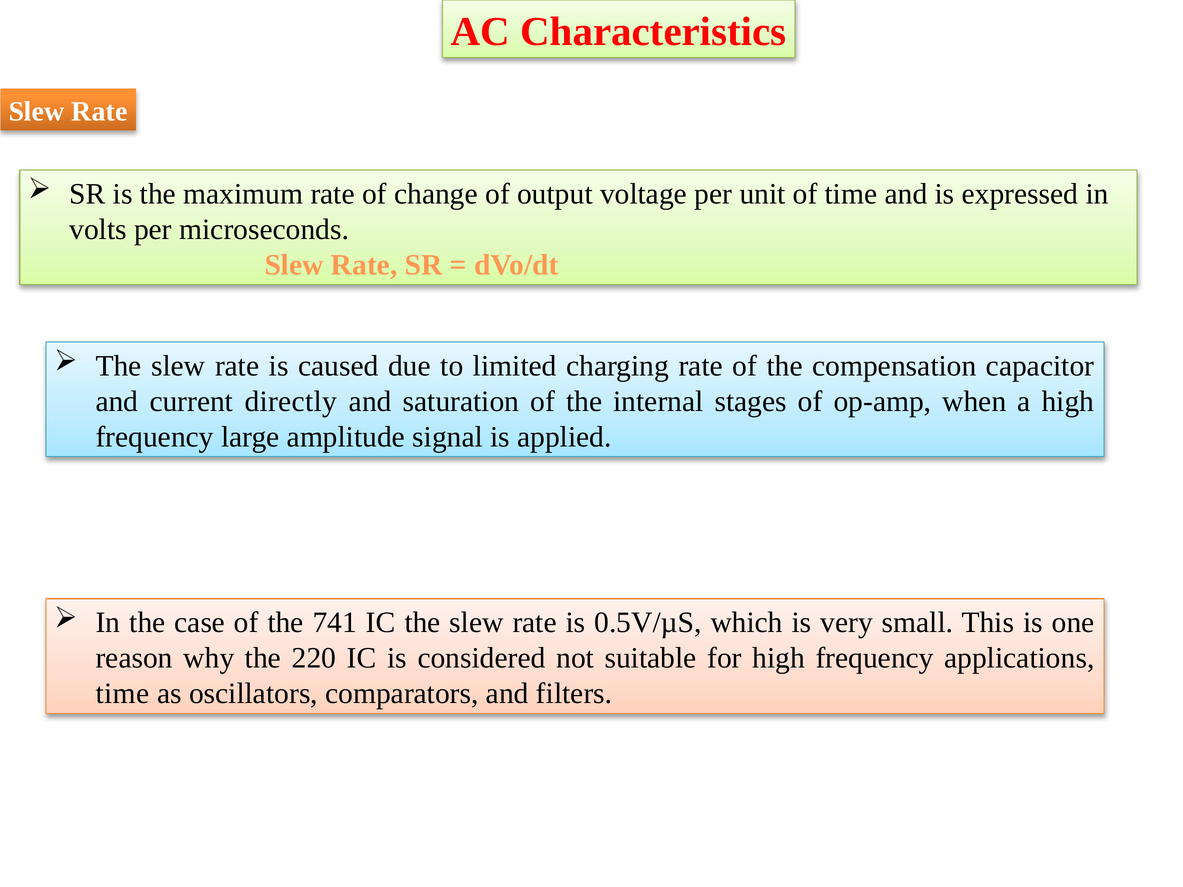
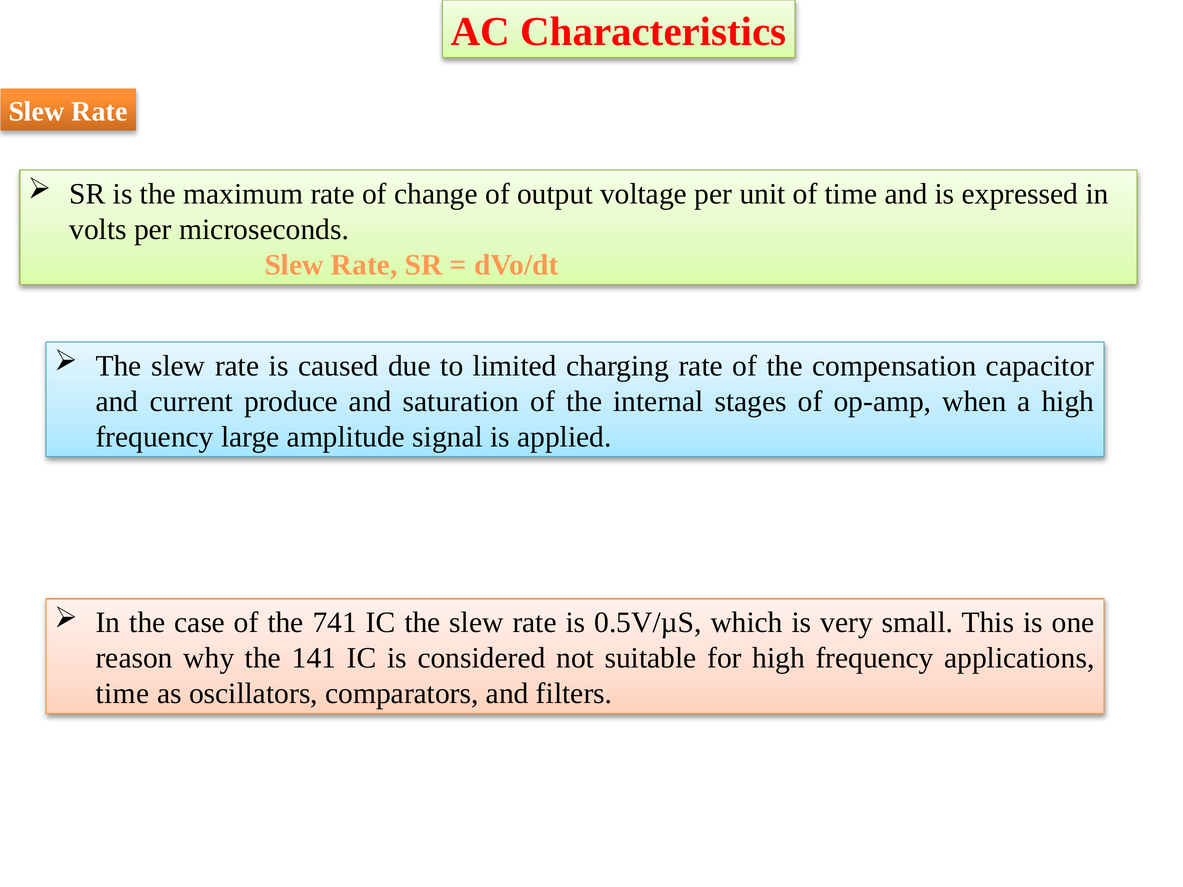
directly: directly -> produce (291, 401)
220: 220 -> 141 (314, 658)
